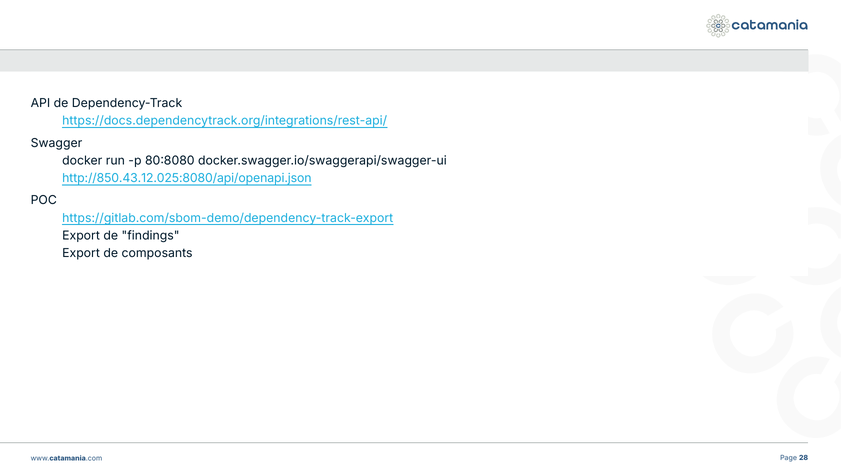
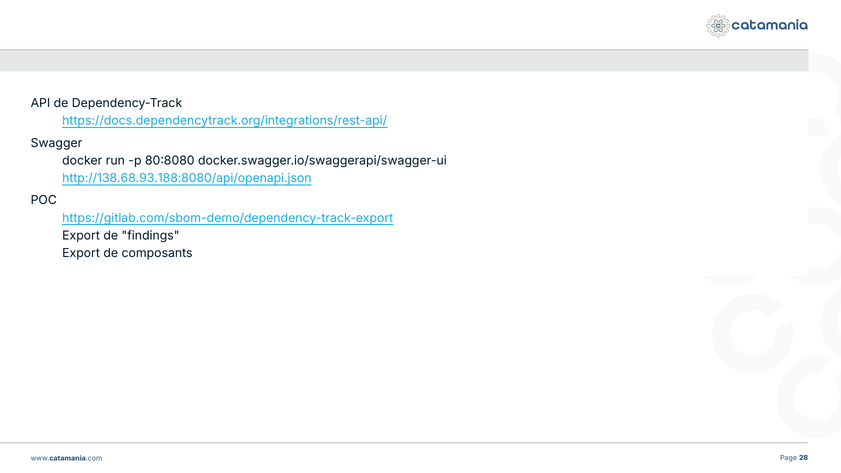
http://850.43.12.025:8080/api/openapi.json: http://850.43.12.025:8080/api/openapi.json -> http://138.68.93.188:8080/api/openapi.json (187, 178)
